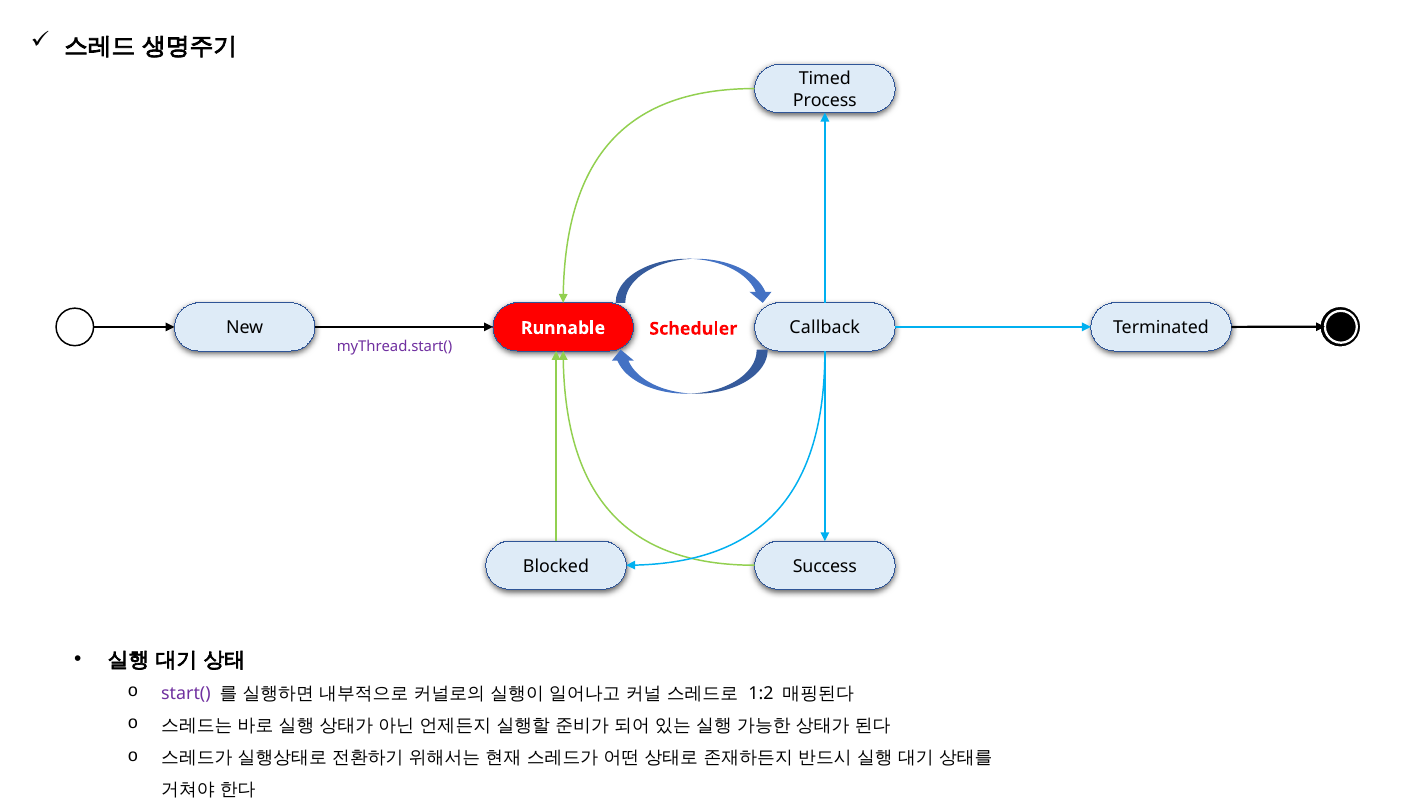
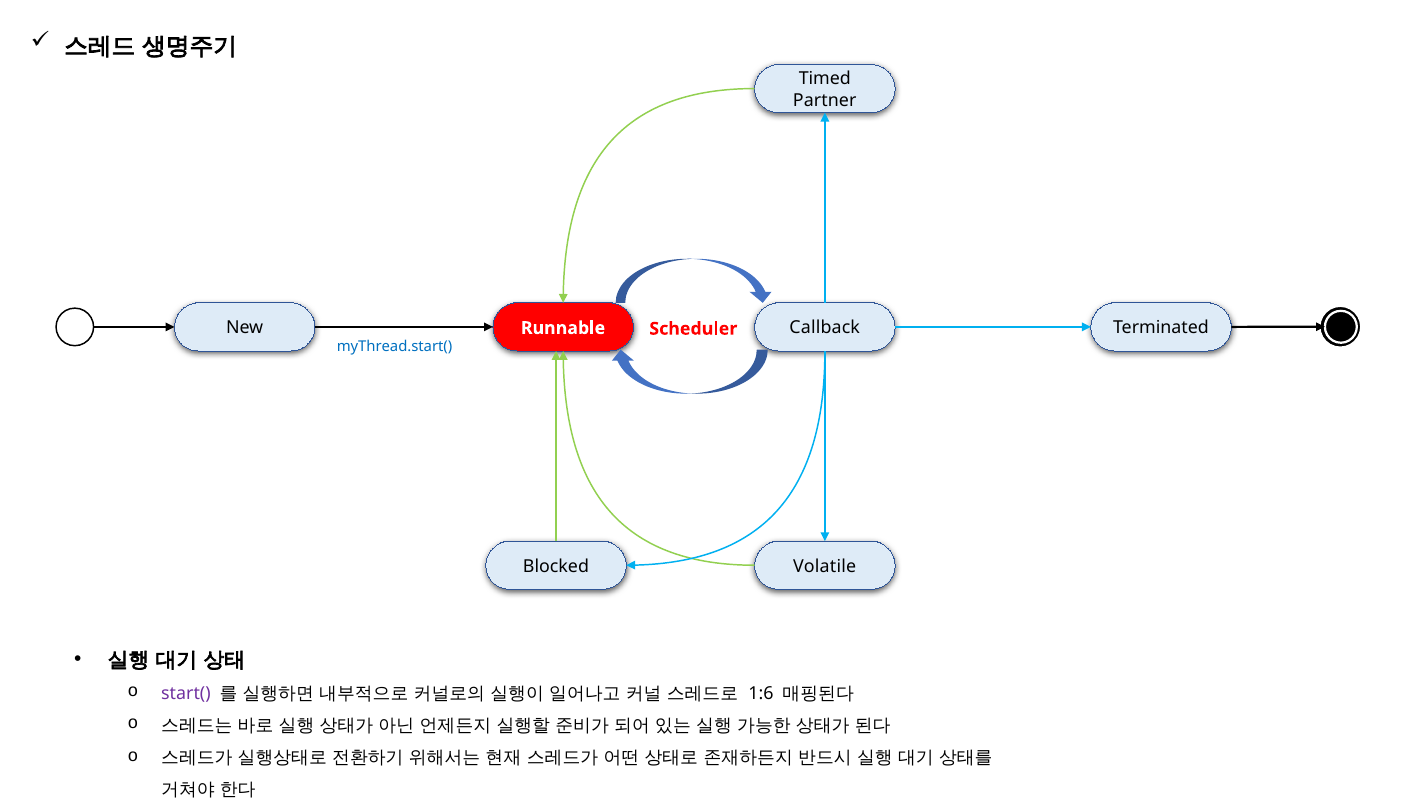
Process: Process -> Partner (825, 100)
myThread.start( colour: purple -> blue (395, 347)
Success: Success -> Volatile (825, 567)
1:2: 1:2 -> 1:6 (761, 694)
